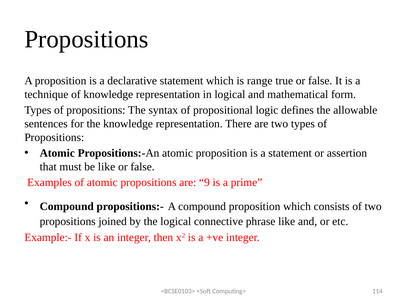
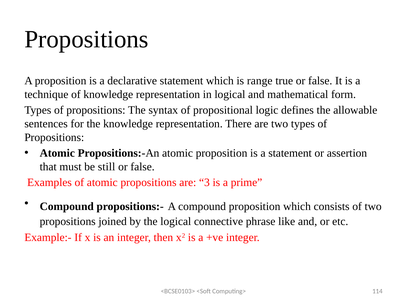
be like: like -> still (107, 167)
9: 9 -> 3 (204, 183)
